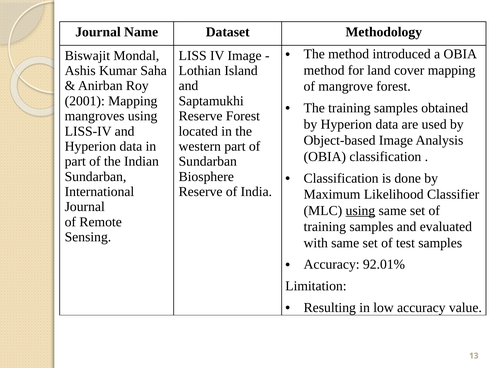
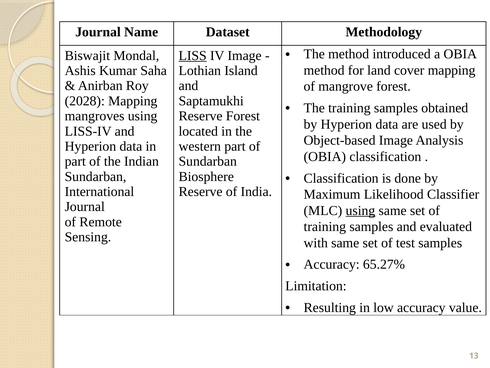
LISS underline: none -> present (193, 55)
2001: 2001 -> 2028 (85, 101)
92.01%: 92.01% -> 65.27% (384, 264)
